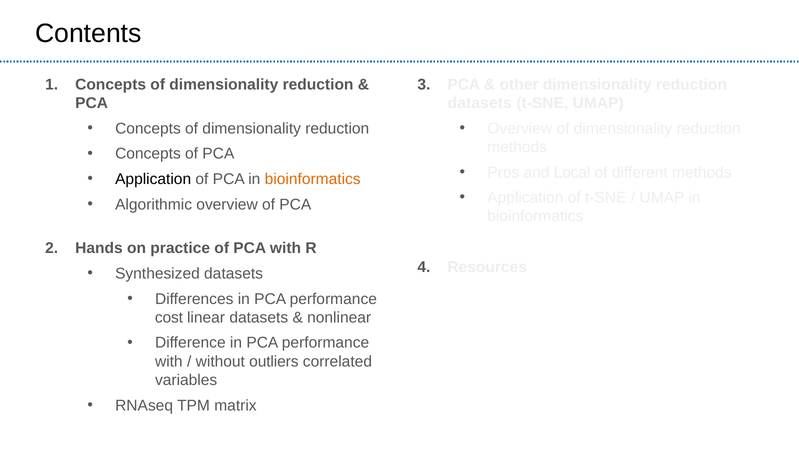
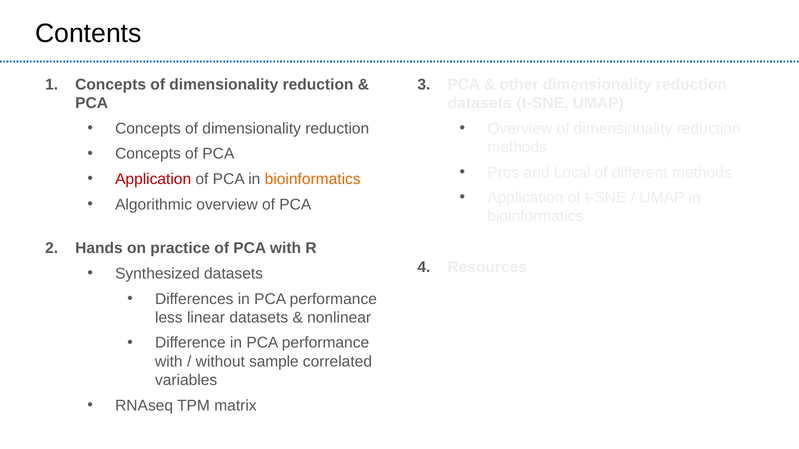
Application colour: black -> red (153, 179)
cost: cost -> less (169, 318)
outliers: outliers -> sample (274, 362)
